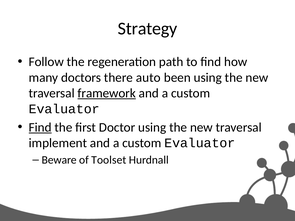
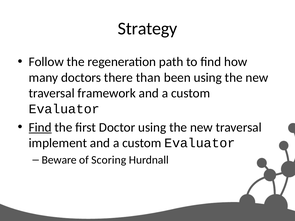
auto: auto -> than (148, 78)
framework underline: present -> none (107, 93)
Toolset: Toolset -> Scoring (109, 160)
